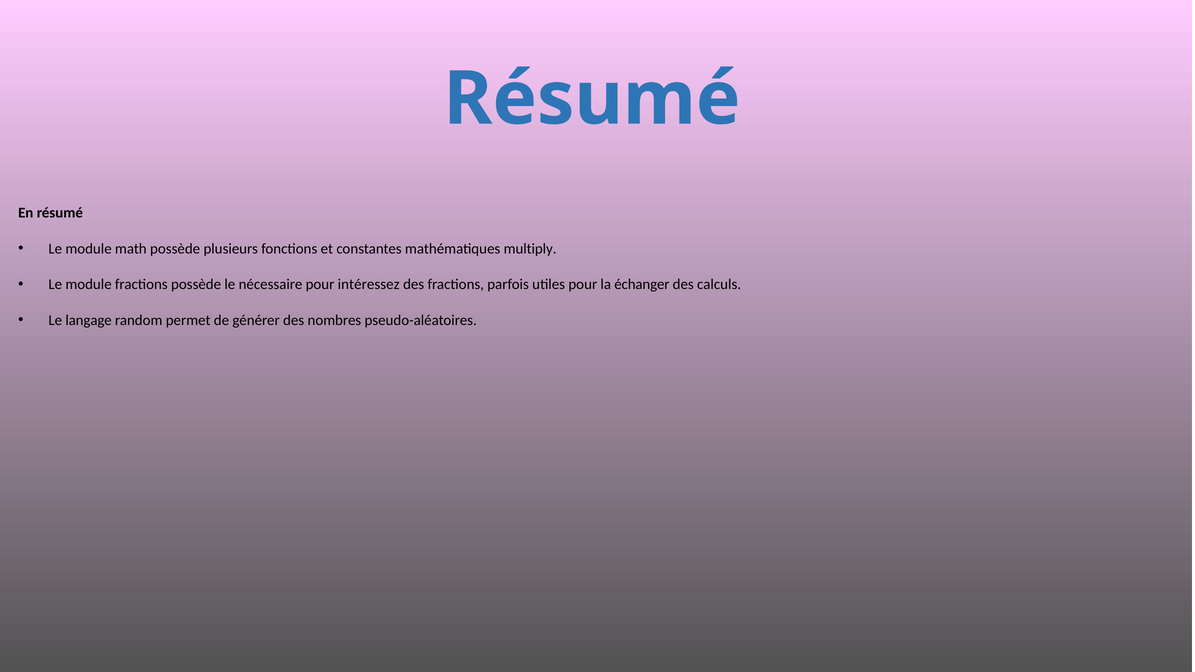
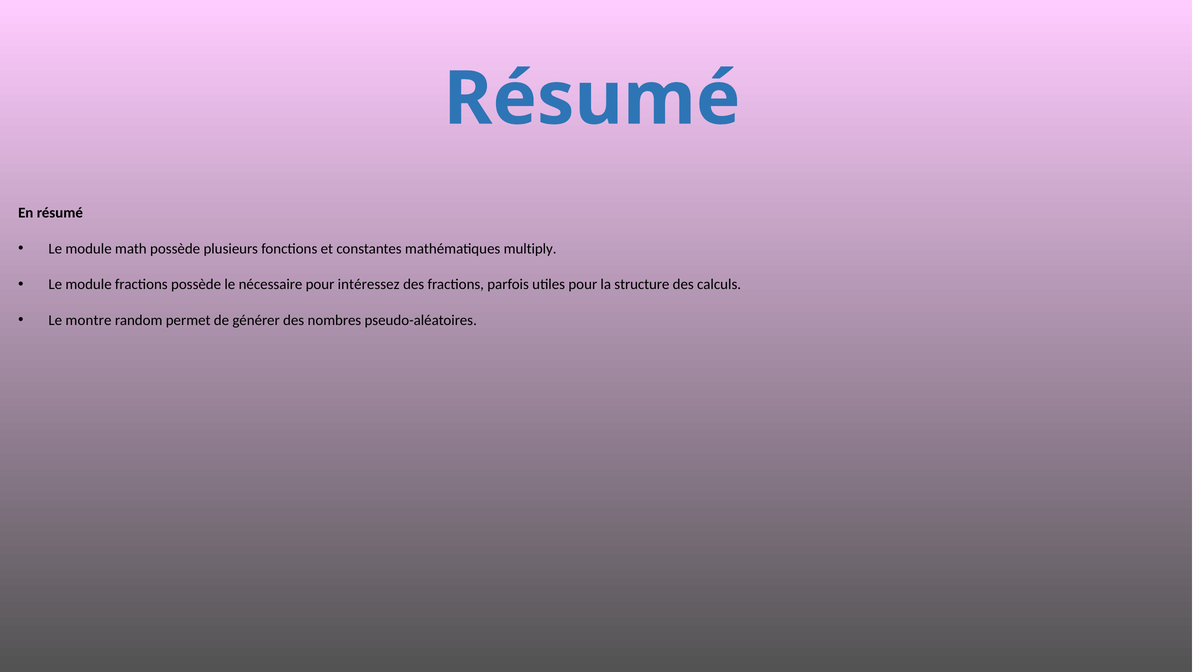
échanger: échanger -> structure (642, 285)
langage: langage -> montre (88, 320)
